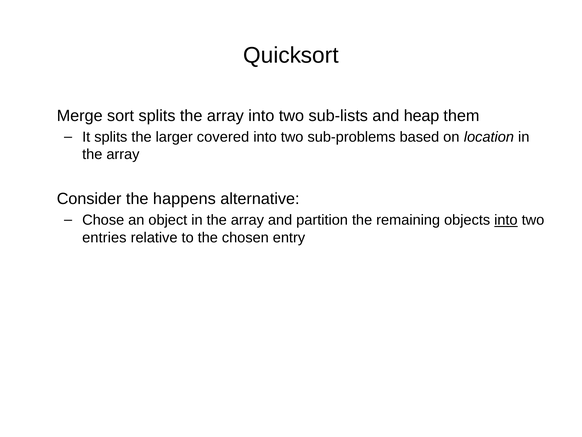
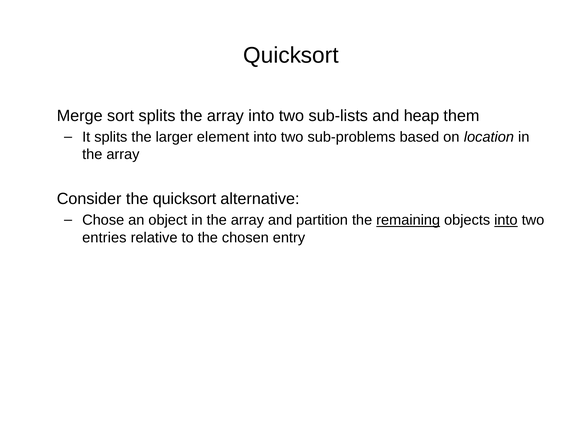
covered: covered -> element (223, 137)
the happens: happens -> quicksort (185, 199)
remaining underline: none -> present (408, 220)
